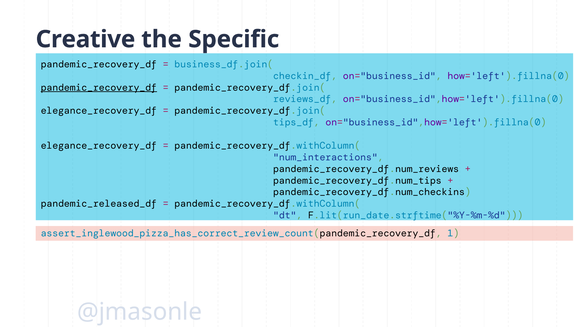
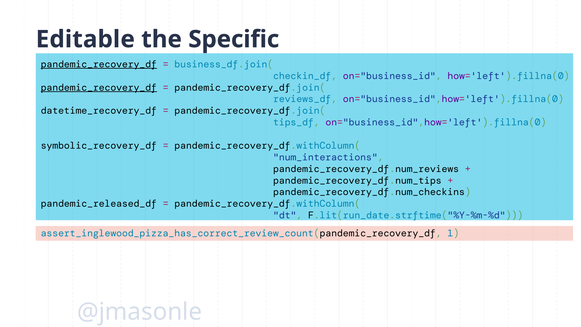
Creative: Creative -> Editable (85, 39)
pandemic_recovery_df underline: none -> present (99, 64)
elegance_recovery_df: elegance_recovery_df -> datetime_recovery_df (99, 111)
elegance_recovery_df: elegance_recovery_df -> symbolic_recovery_df (99, 146)
